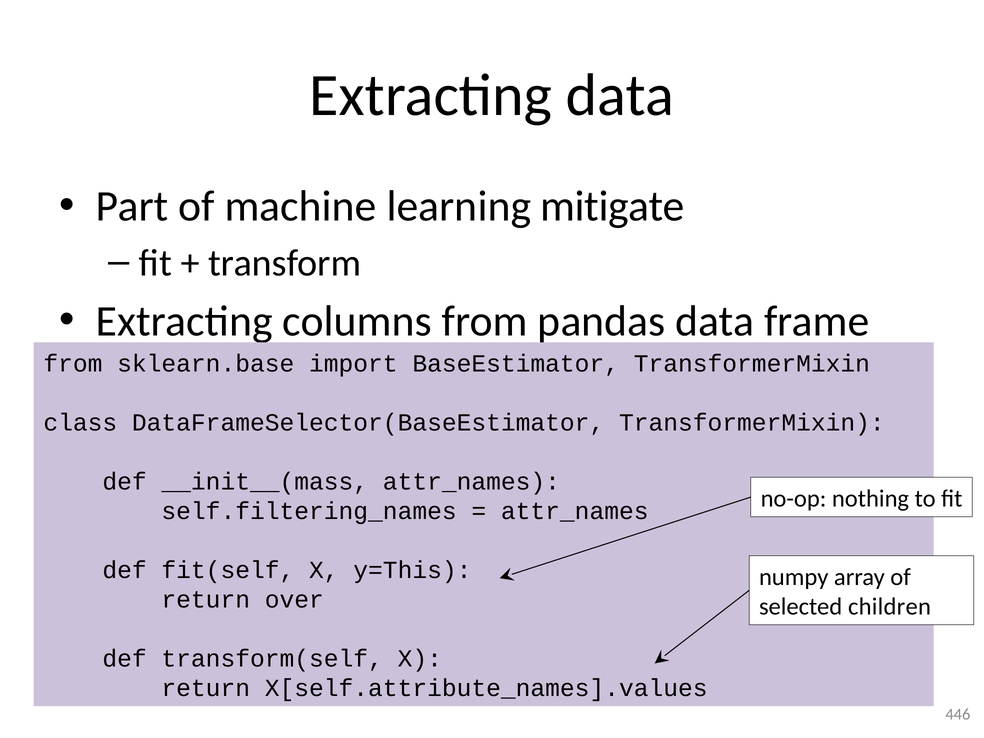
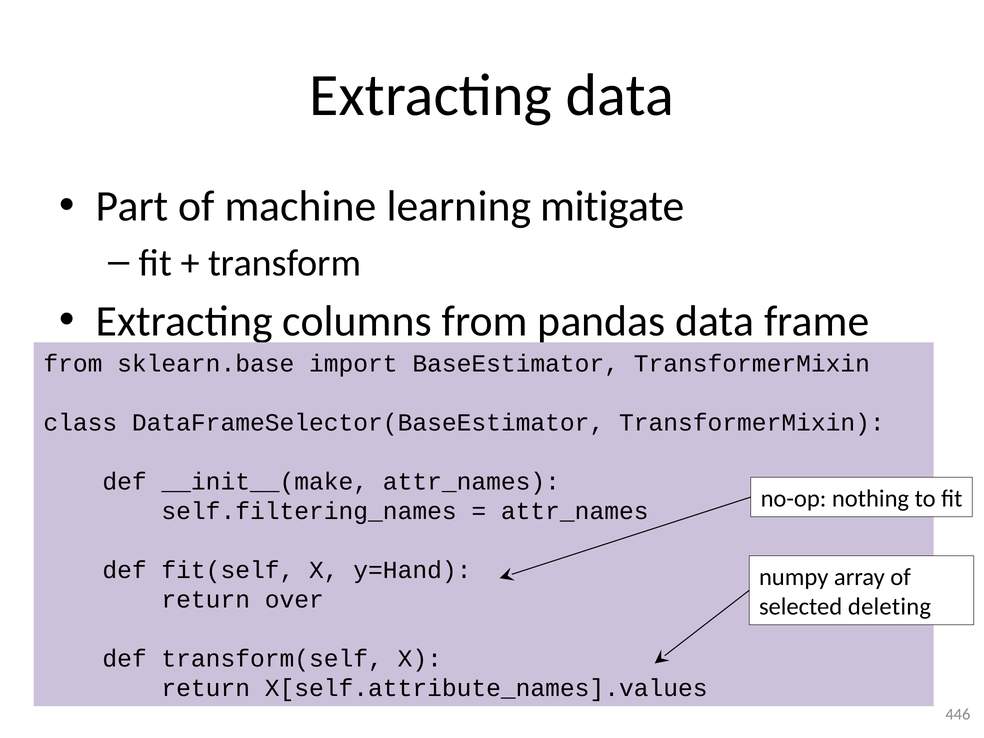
__init__(mass: __init__(mass -> __init__(make (265, 482)
y=This: y=This -> y=Hand (412, 570)
children: children -> deleting (889, 607)
